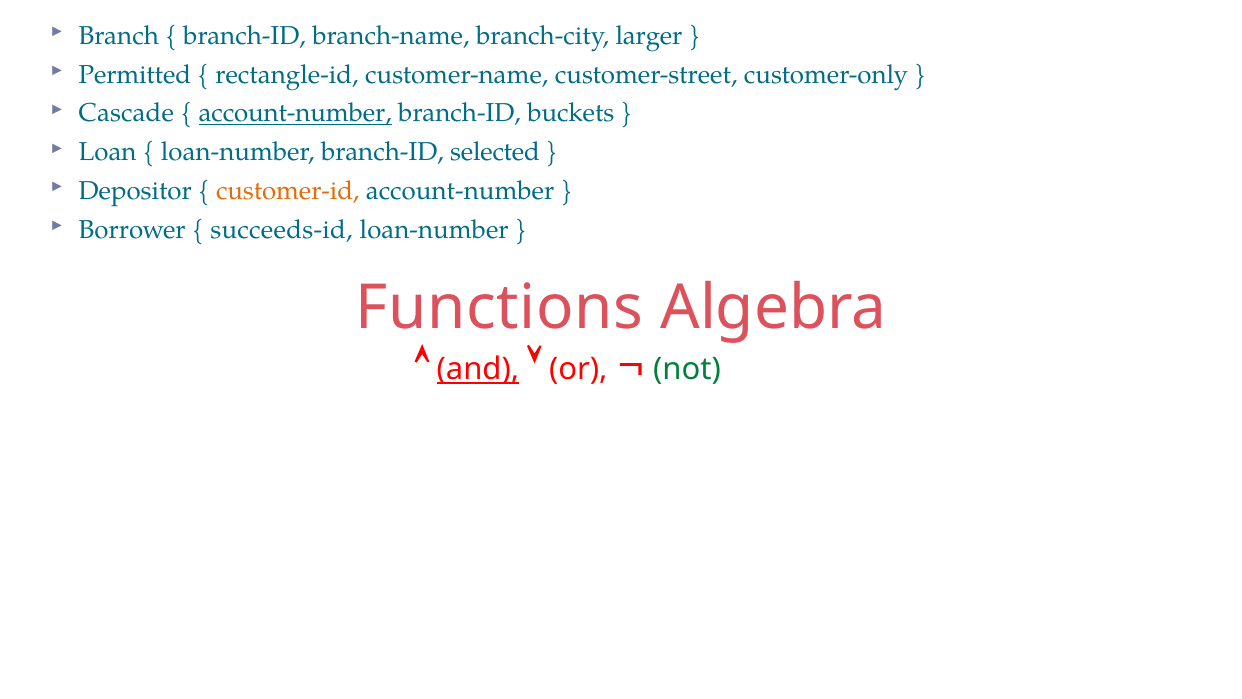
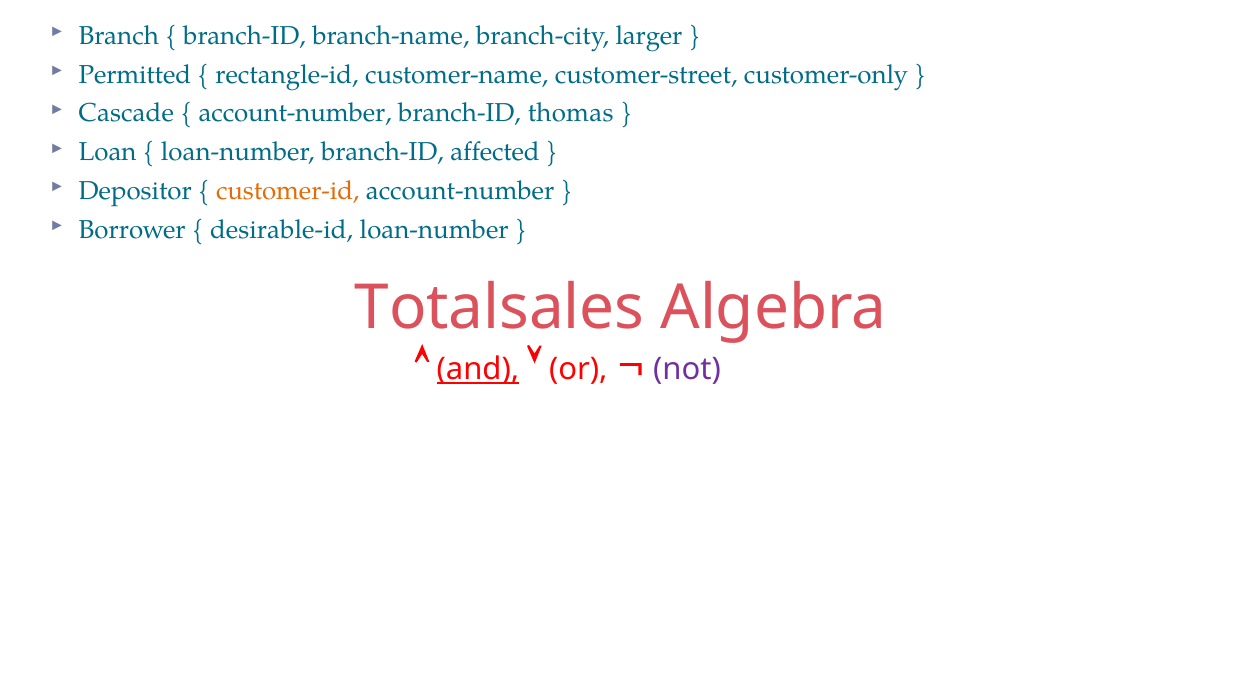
account-number underline: present -> none (295, 113)
buckets: buckets -> thomas (571, 113)
selected: selected -> affected (495, 152)
succeeds-id: succeeds-id -> desirable-id (282, 230)
Functions: Functions -> Totalsales (500, 308)
not colour: green -> purple (687, 369)
